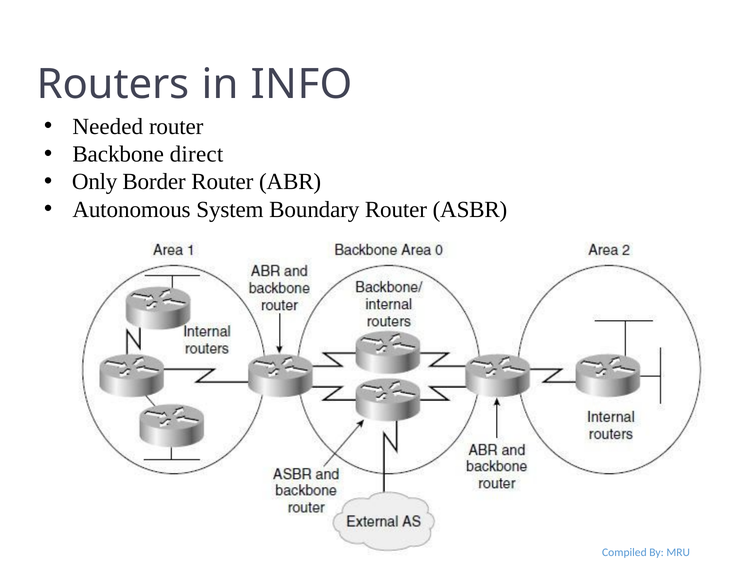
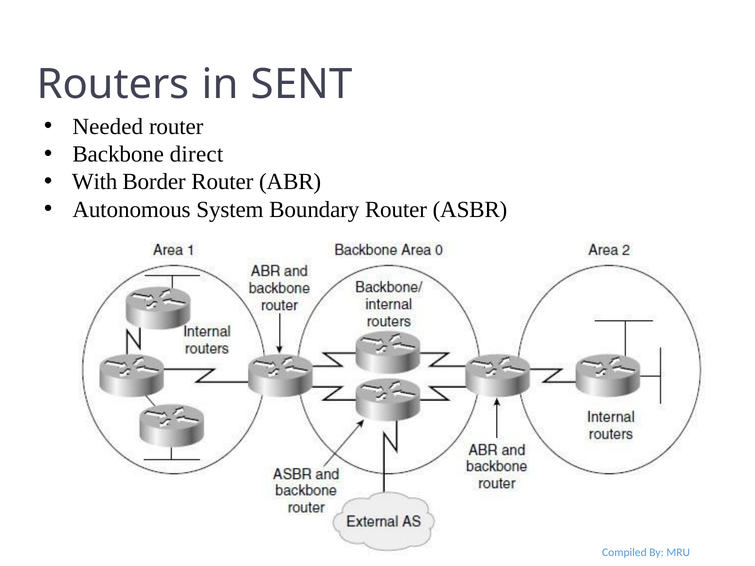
INFO: INFO -> SENT (302, 85)
Only: Only -> With (95, 182)
